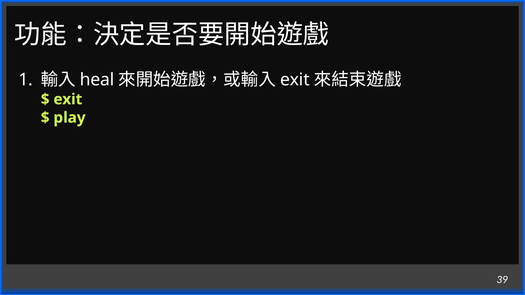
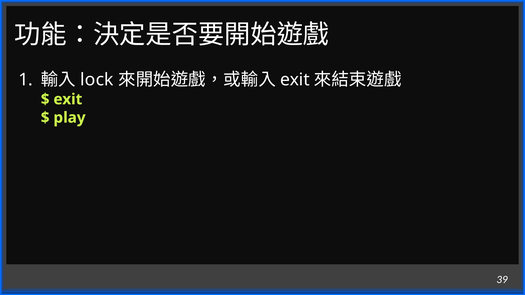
heal: heal -> lock (97, 80)
